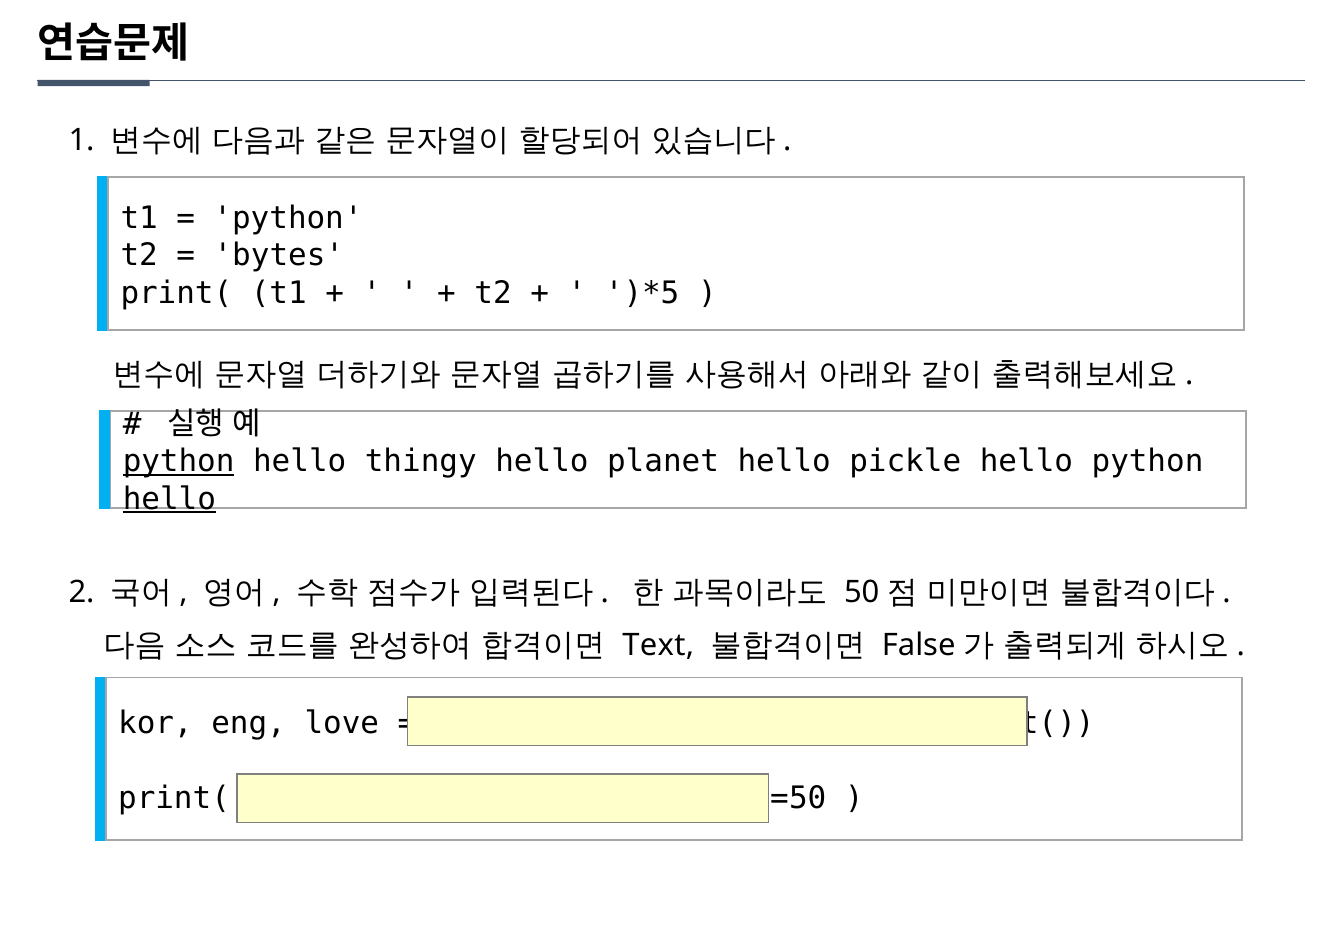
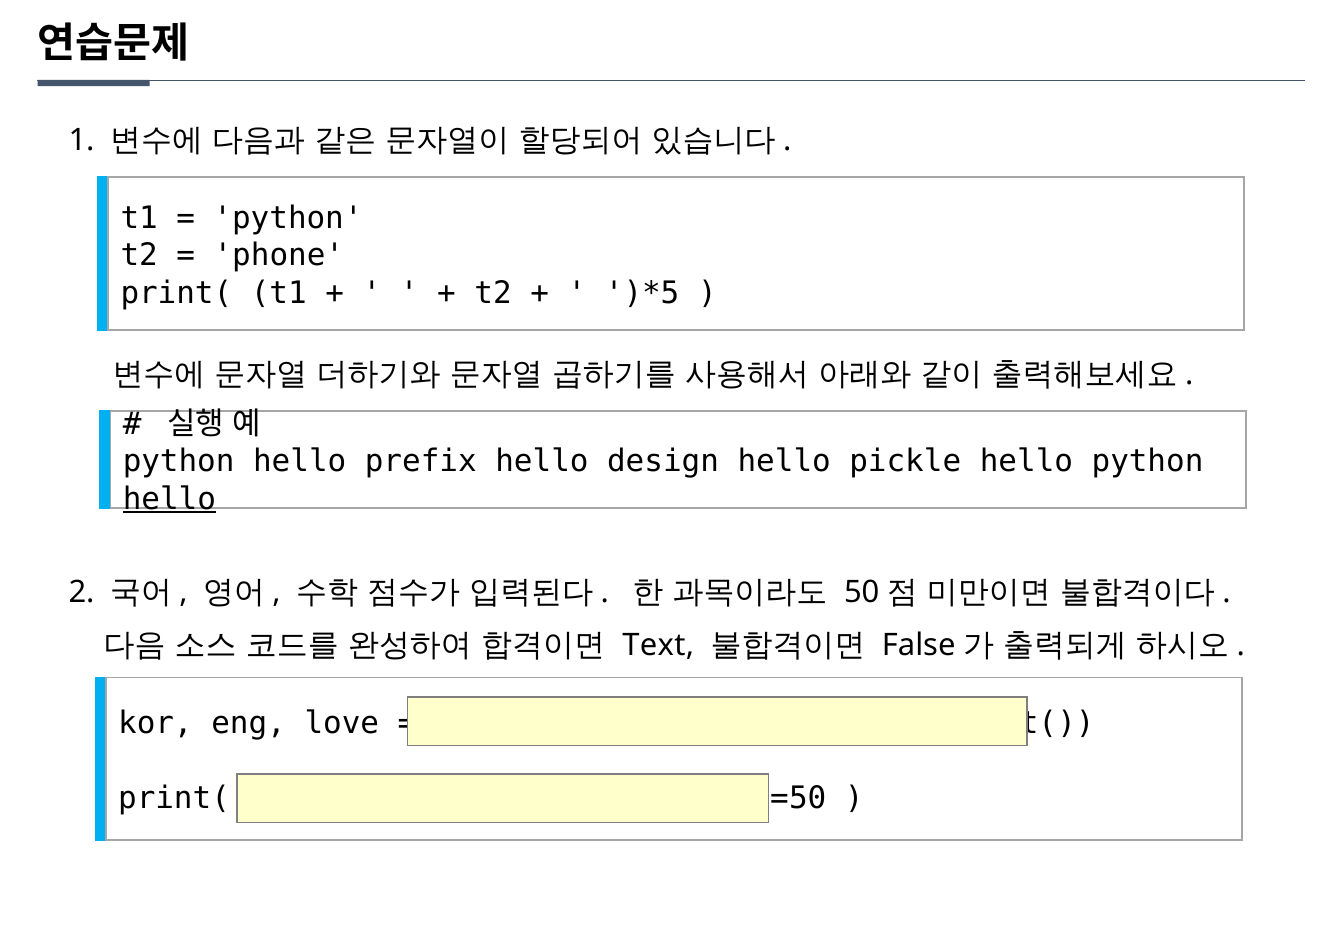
bytes: bytes -> phone (279, 256)
python underline: present -> none (179, 462)
thingy: thingy -> prefix (421, 462)
planet: planet -> design (663, 462)
